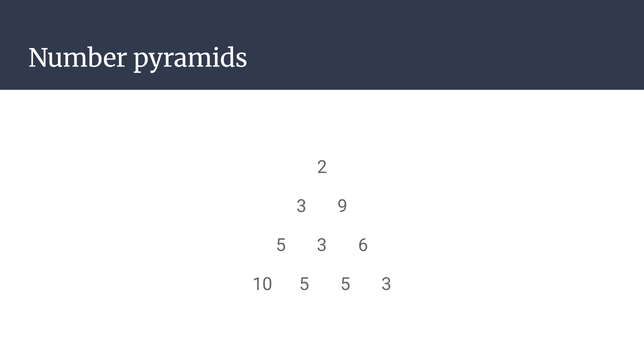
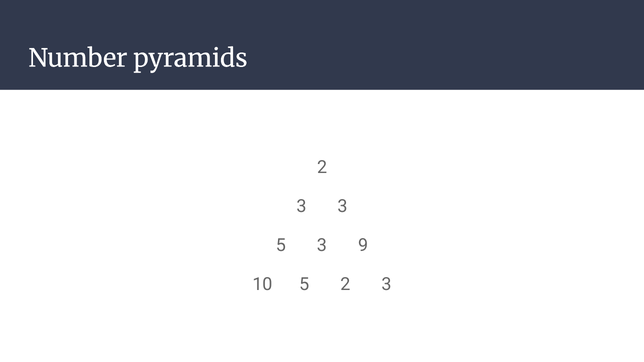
3 9: 9 -> 3 (342, 207)
6: 6 -> 9 (363, 246)
5 5: 5 -> 2 (345, 285)
